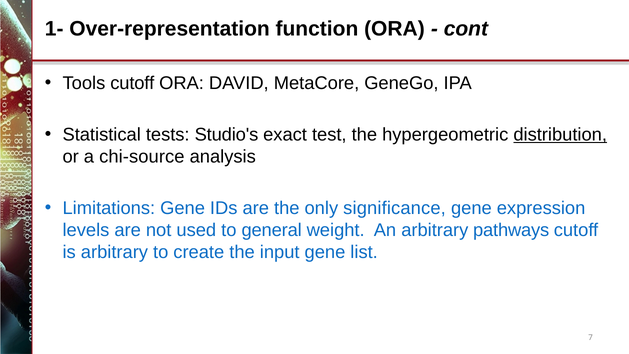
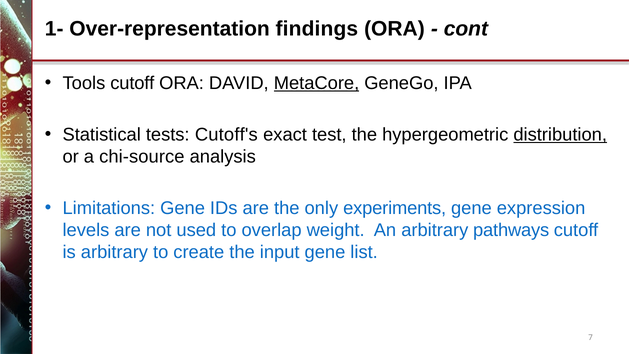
function: function -> findings (317, 29)
MetaCore underline: none -> present (317, 83)
Studio's: Studio's -> Cutoff's (226, 134)
significance: significance -> experiments (395, 208)
general: general -> overlap (272, 230)
